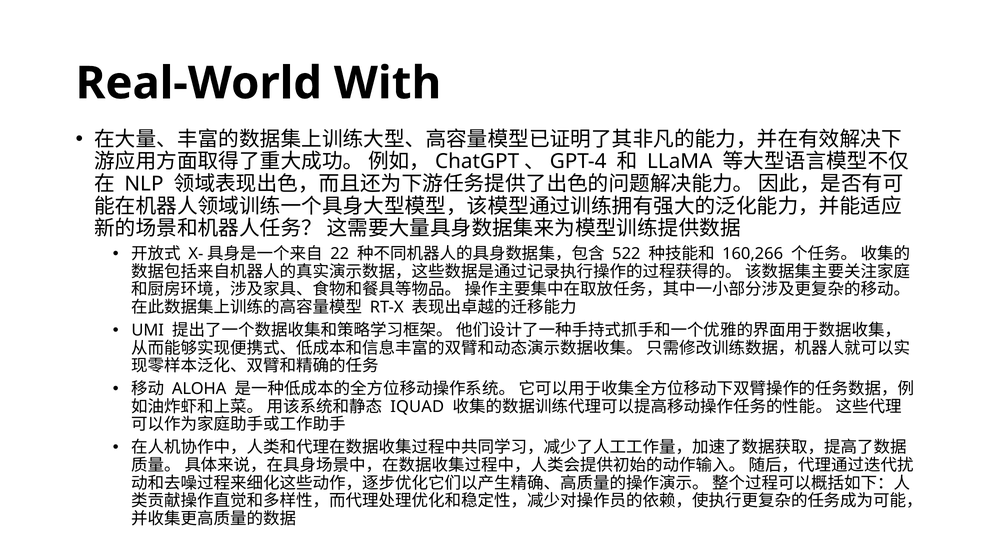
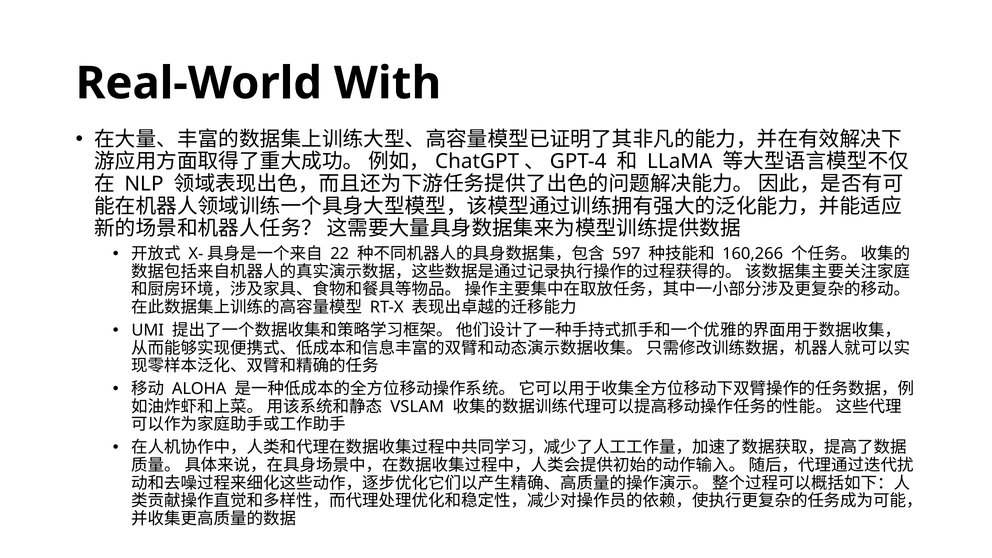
522: 522 -> 597 (626, 254)
IQUAD: IQUAD -> VSLAM (417, 407)
